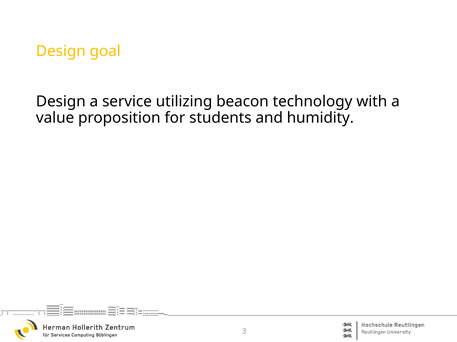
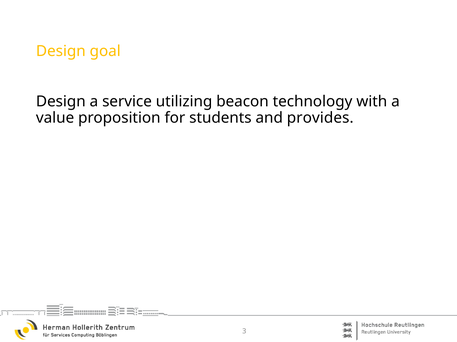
humidity: humidity -> provides (320, 118)
